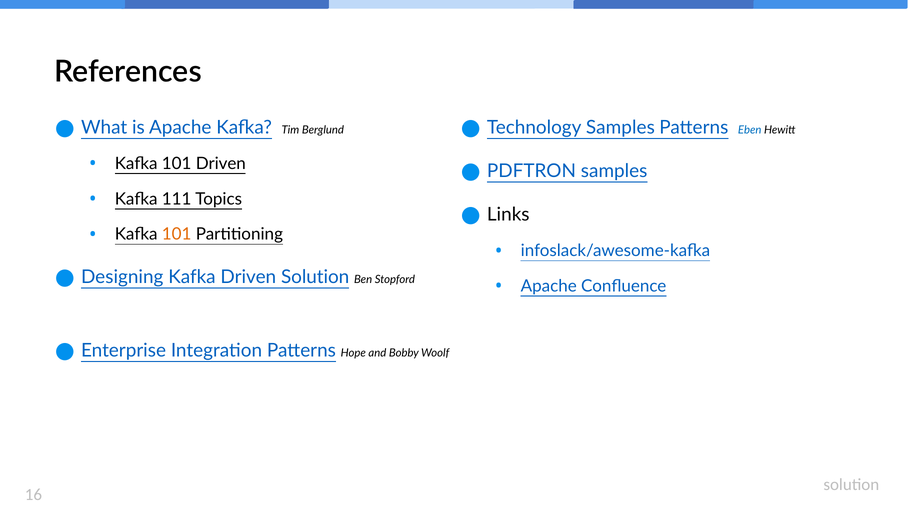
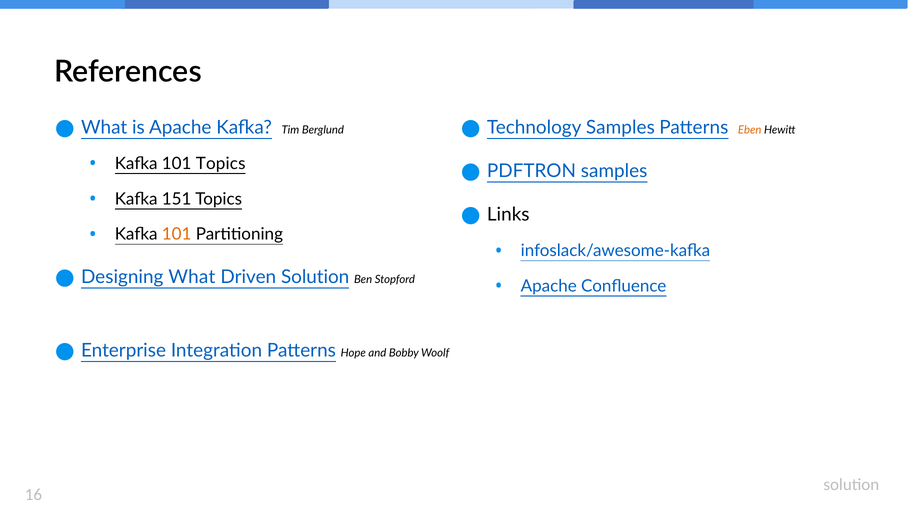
Eben colour: blue -> orange (750, 130)
101 Driven: Driven -> Topics (221, 164)
111: 111 -> 151 (177, 199)
Designing Kafka: Kafka -> What (192, 277)
